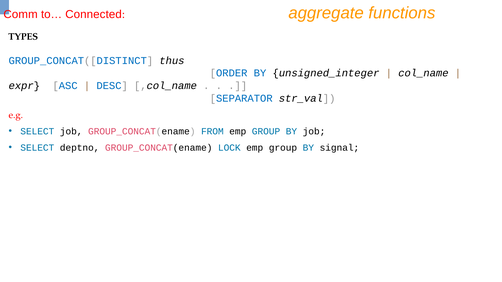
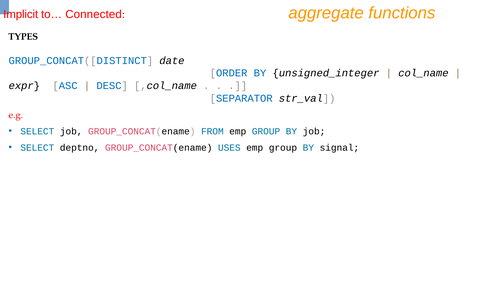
Comm: Comm -> Implicit (21, 14)
thus: thus -> date (172, 61)
LOCK: LOCK -> USES (229, 148)
